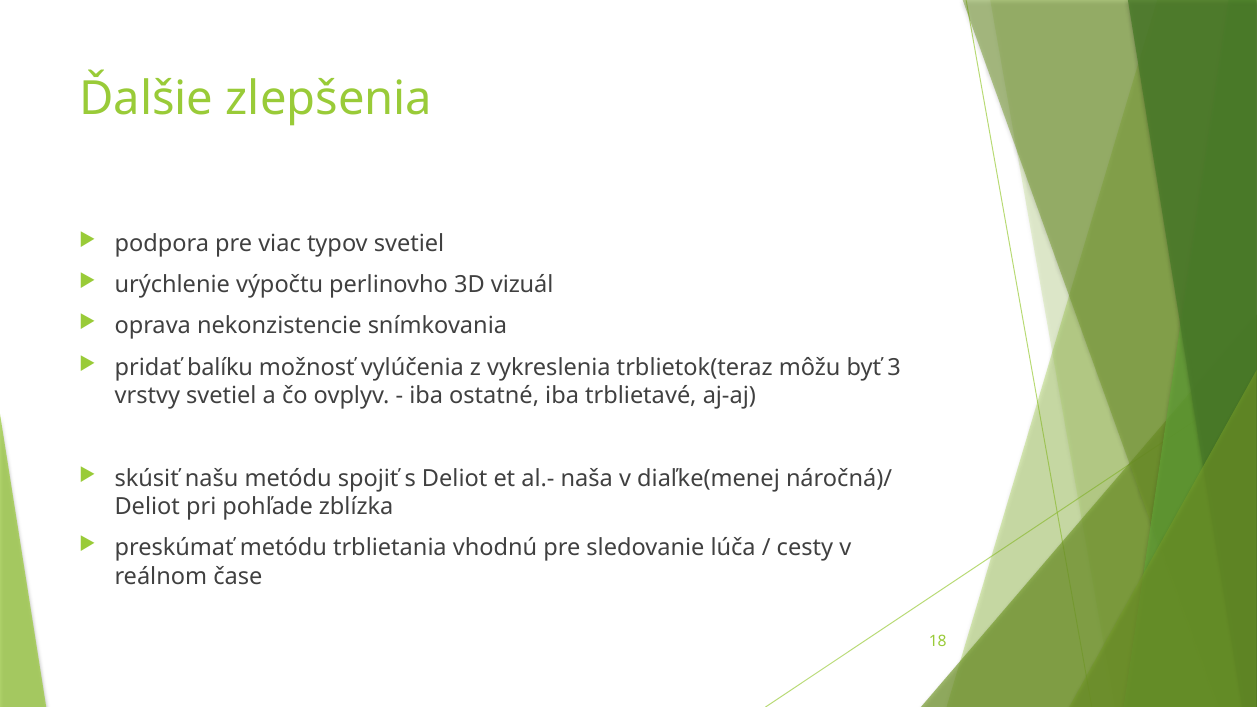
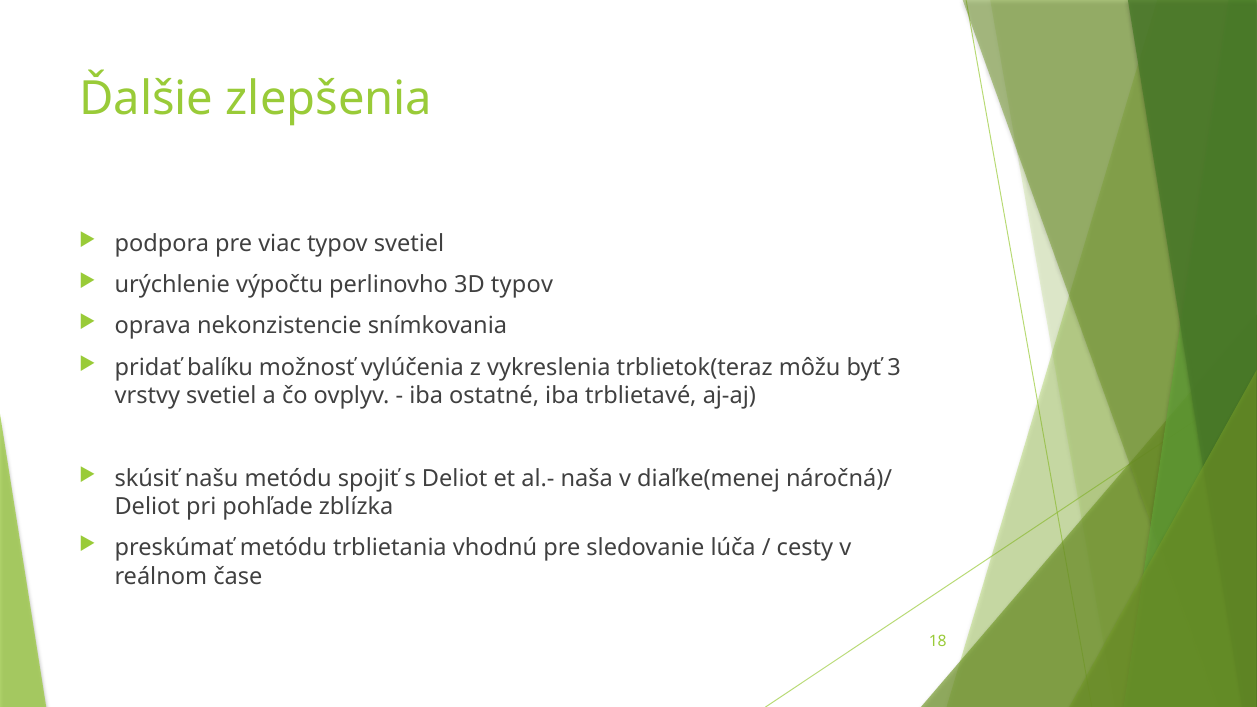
3D vizuál: vizuál -> typov (522, 285)
